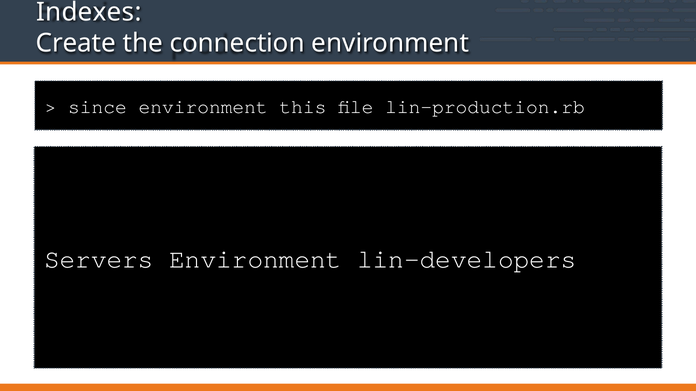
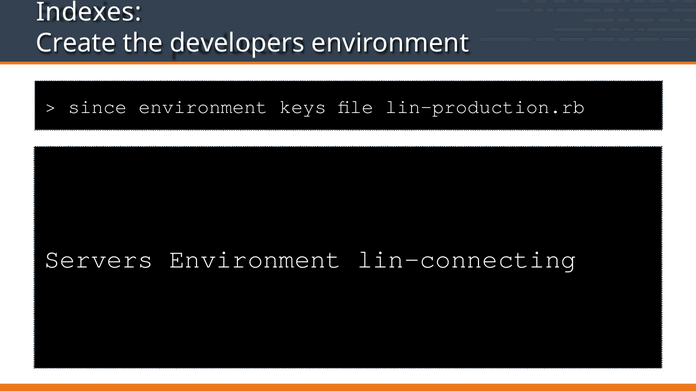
connection: connection -> developers (237, 43)
this: this -> keys (303, 107)
lin-developers: lin-developers -> lin-connecting (467, 260)
